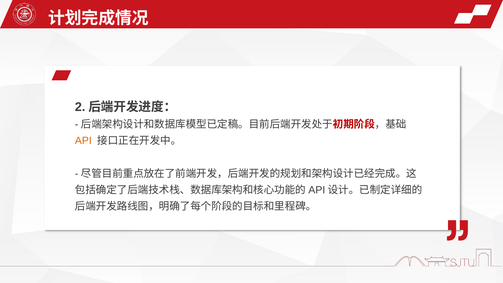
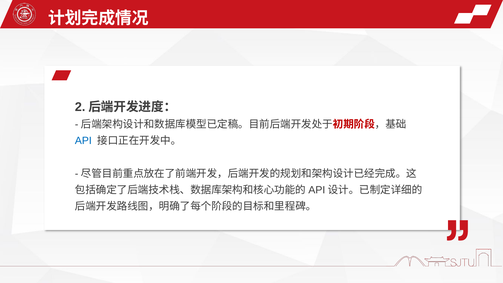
API colour: orange -> blue (83, 141)
